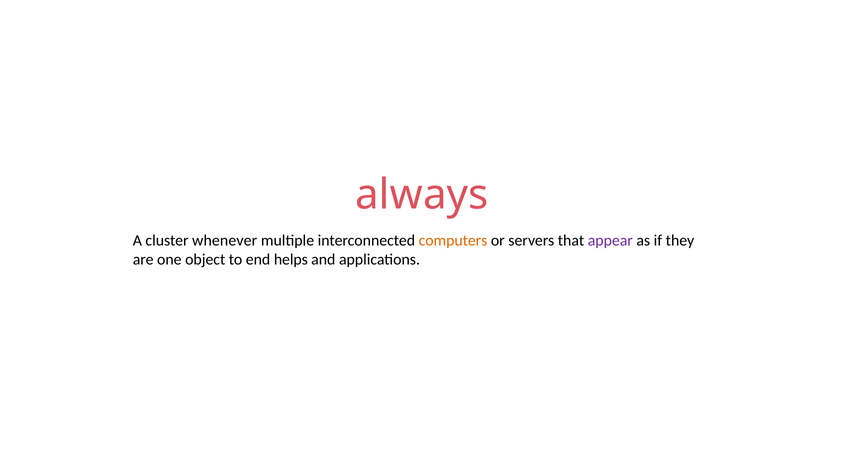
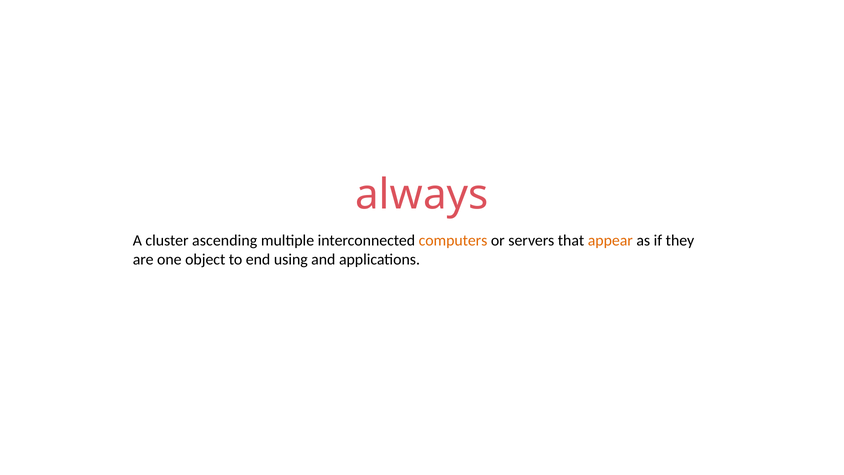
whenever: whenever -> ascending (225, 241)
appear colour: purple -> orange (610, 241)
helps: helps -> using (291, 260)
